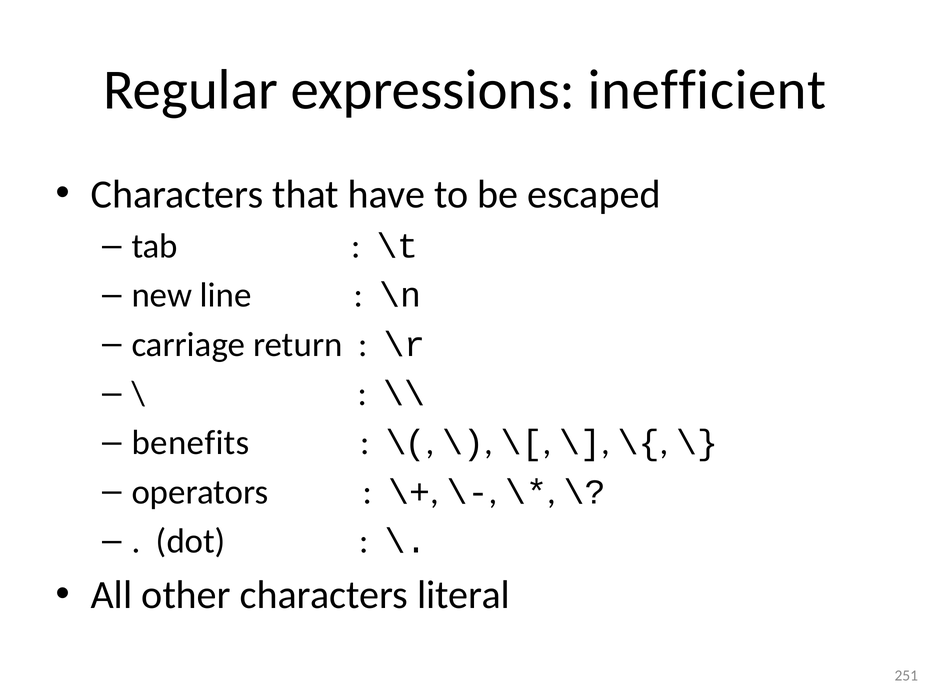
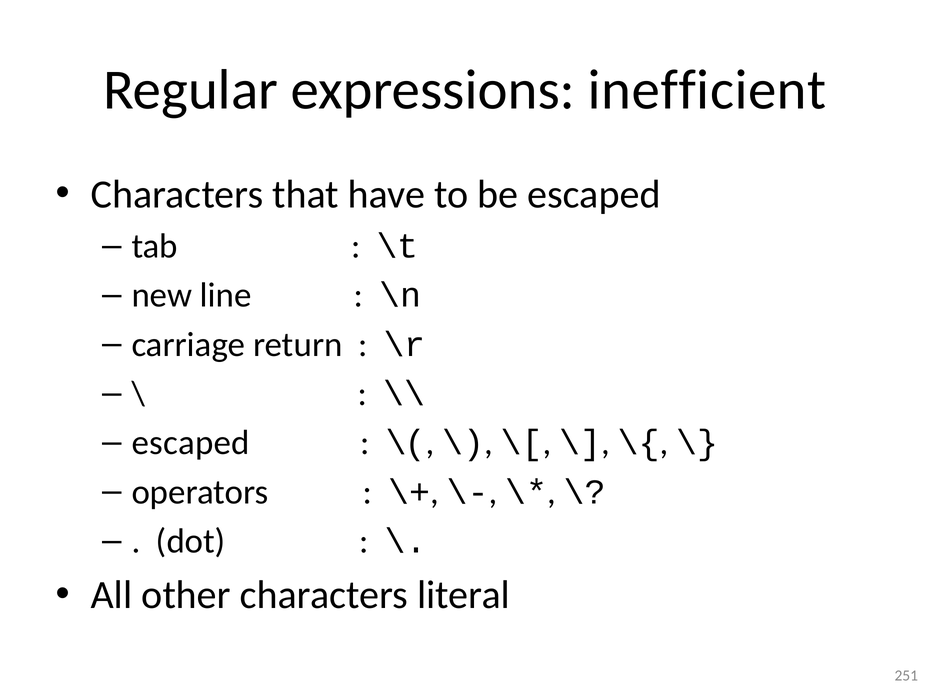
benefits: benefits -> escaped (191, 443)
